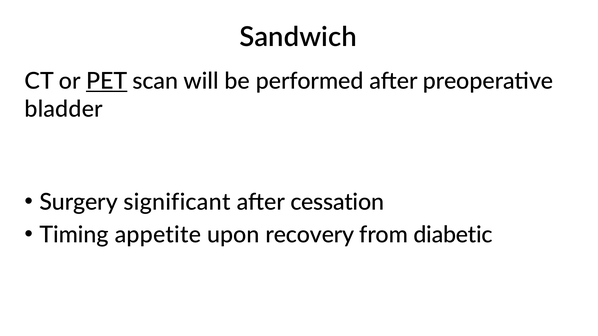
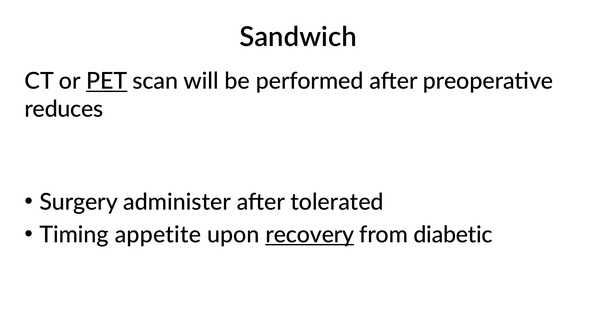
bladder: bladder -> reduces (64, 109)
significant: significant -> administer (177, 202)
cessation: cessation -> tolerated (337, 202)
recovery underline: none -> present (310, 235)
